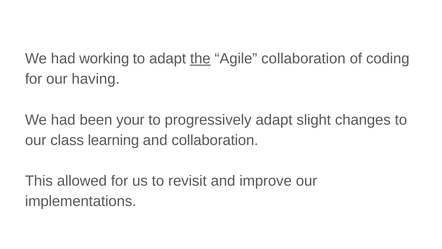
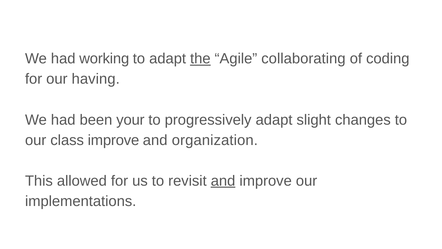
Agile collaboration: collaboration -> collaborating (303, 59)
class learning: learning -> improve (113, 140)
and collaboration: collaboration -> organization (215, 140)
and underline: none -> present (223, 181)
